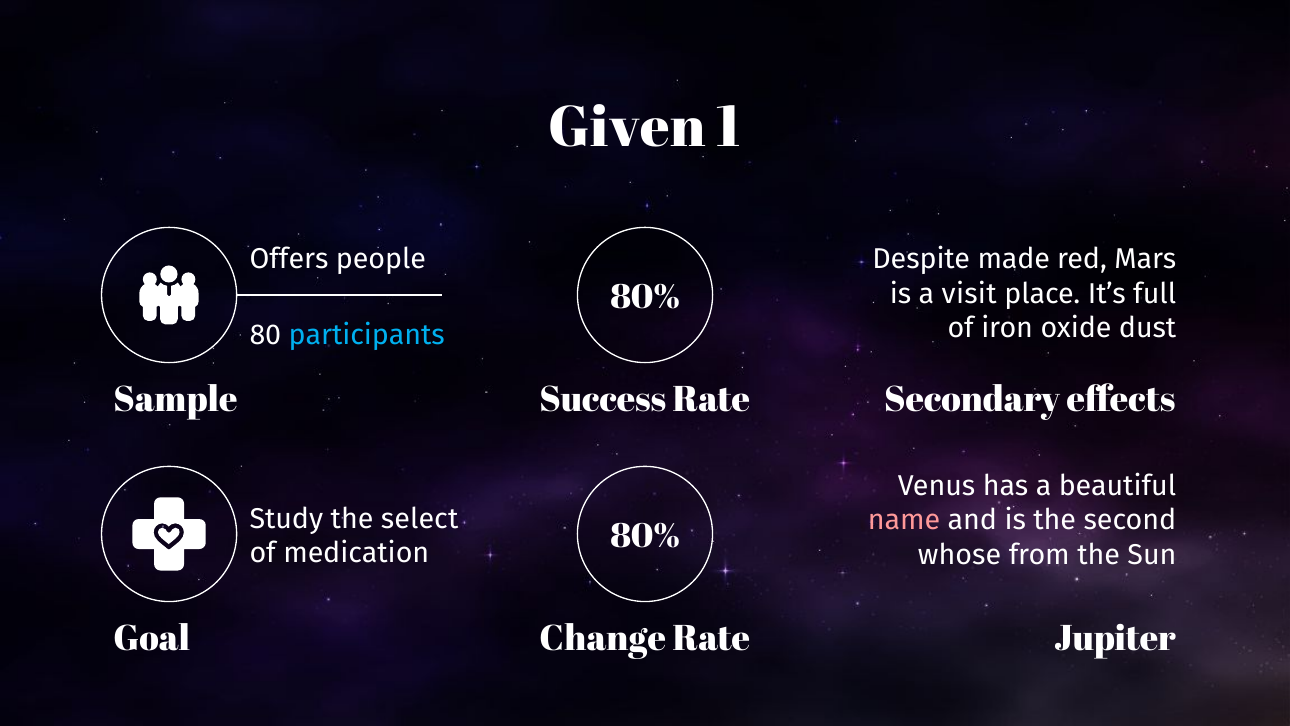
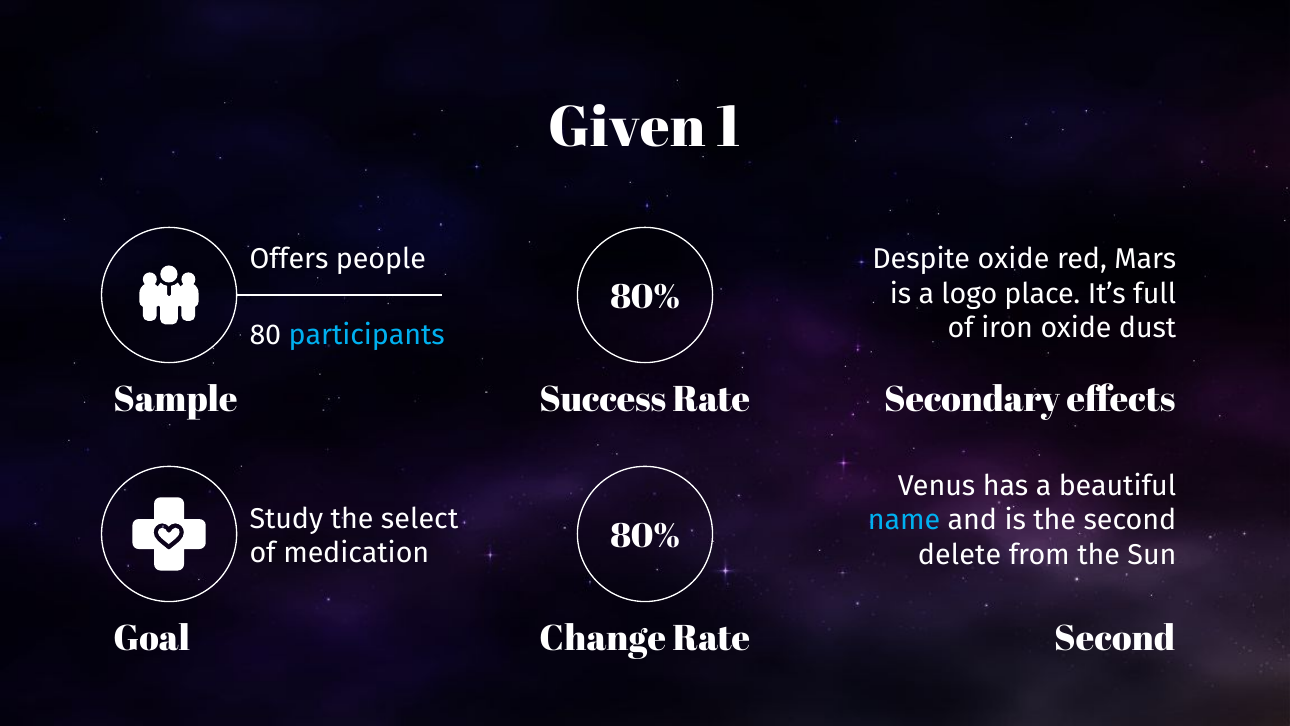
Despite made: made -> oxide (1014, 259)
visit: visit -> logo (969, 294)
name colour: pink -> light blue (904, 520)
whose: whose -> delete (960, 554)
Goal Jupiter: Jupiter -> Second (1115, 639)
